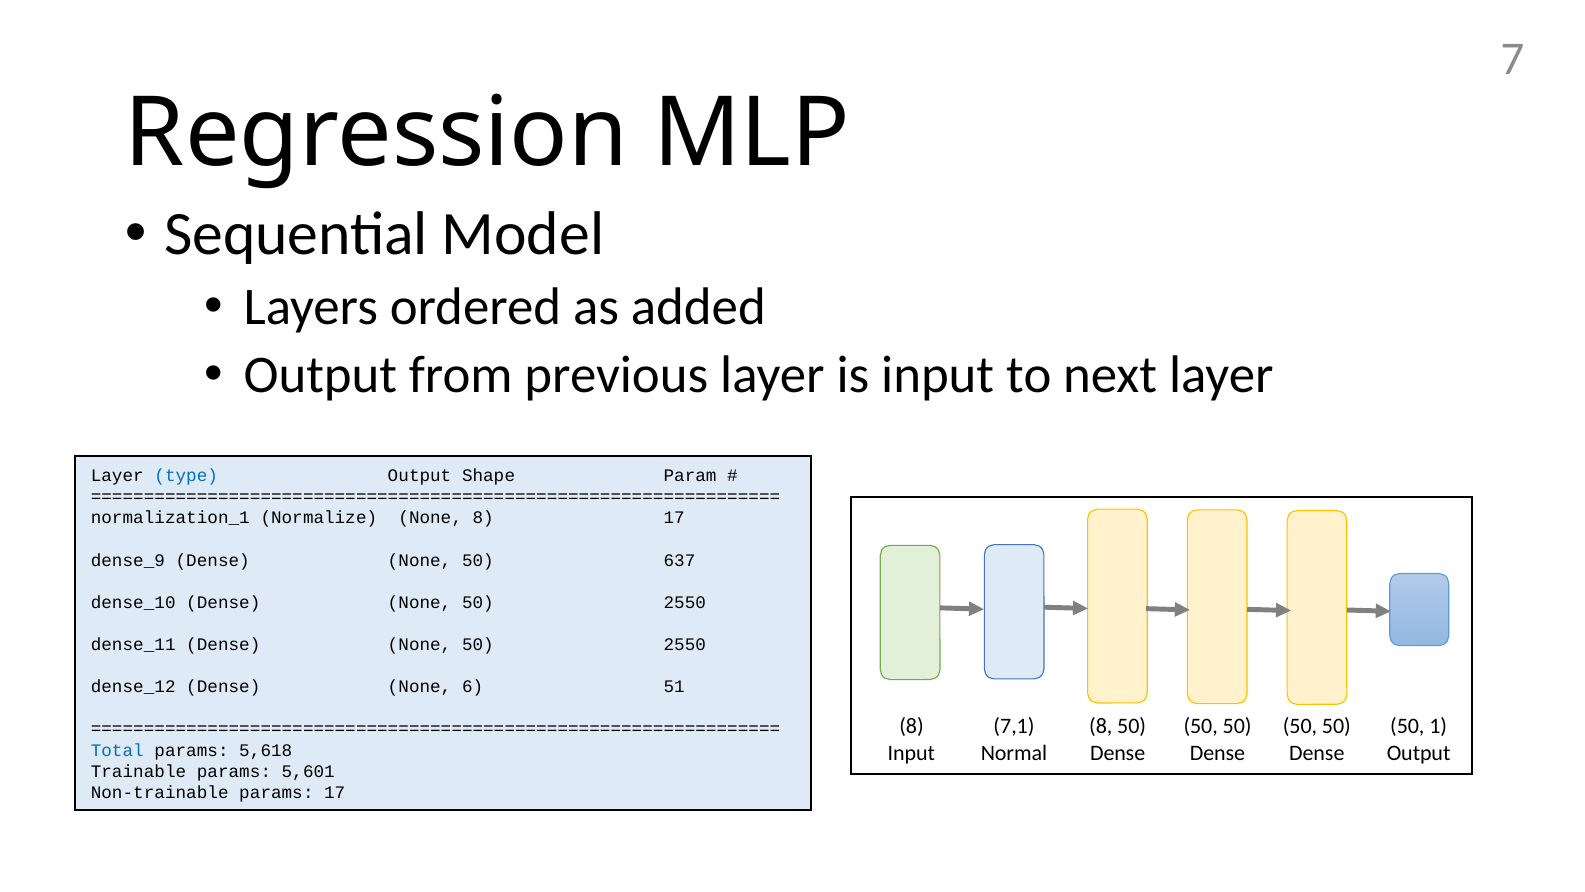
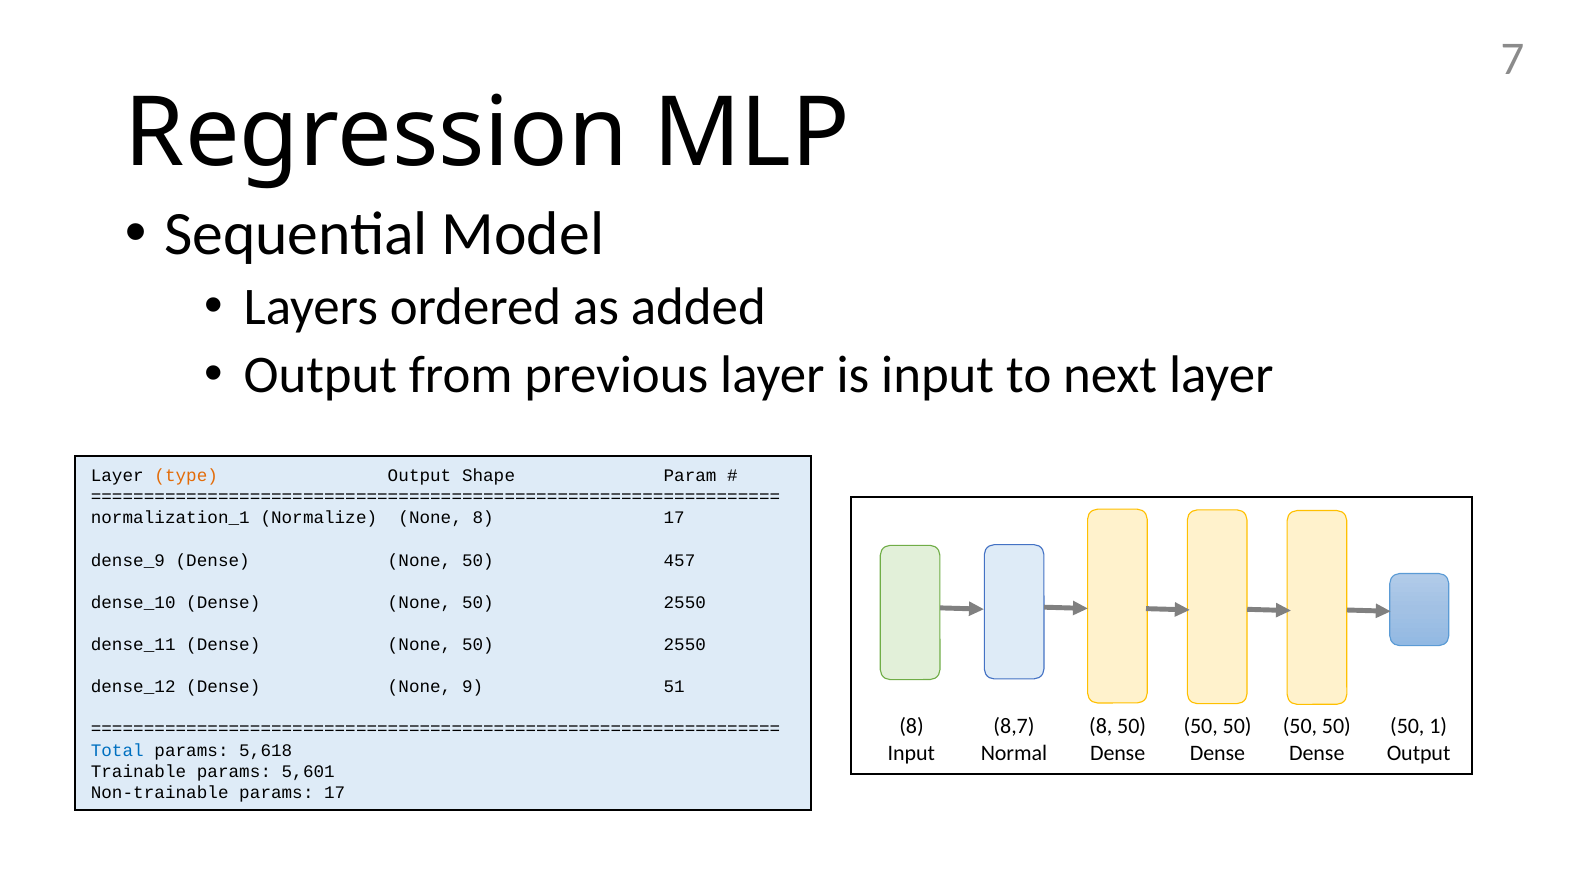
type colour: blue -> orange (186, 476)
637: 637 -> 457 (680, 560)
6: 6 -> 9 (473, 687)
7,1: 7,1 -> 8,7 (1014, 726)
